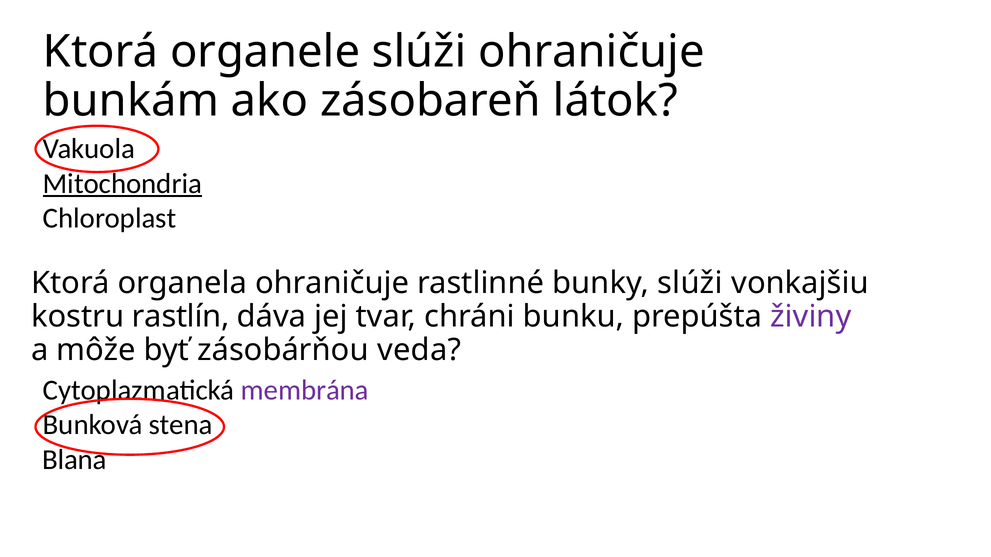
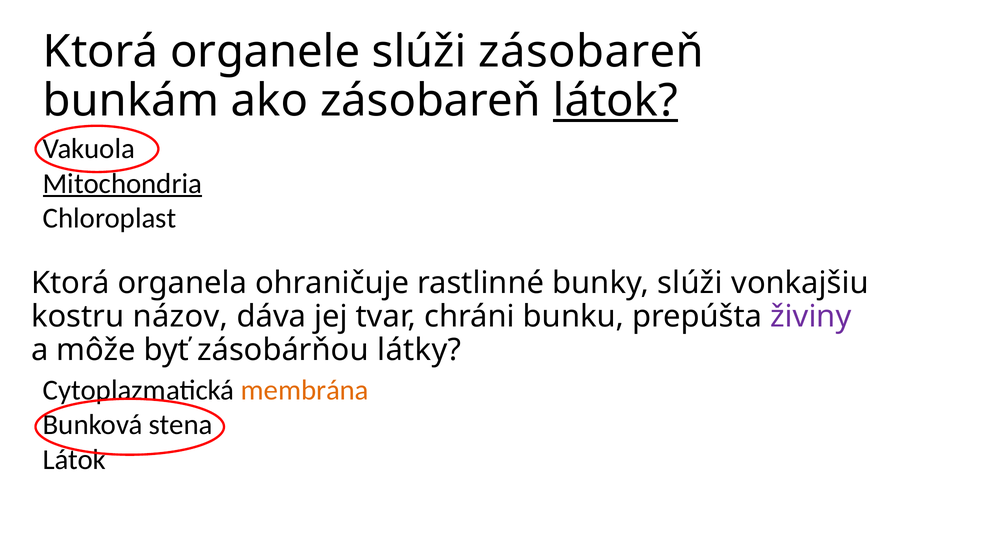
slúži ohraničuje: ohraničuje -> zásobareň (591, 52)
látok underline: none -> present (615, 101)
rastlín: rastlín -> názov (180, 317)
veda: veda -> látky (419, 350)
membrána colour: purple -> orange (305, 390)
Blana: Blana -> Látok (74, 460)
